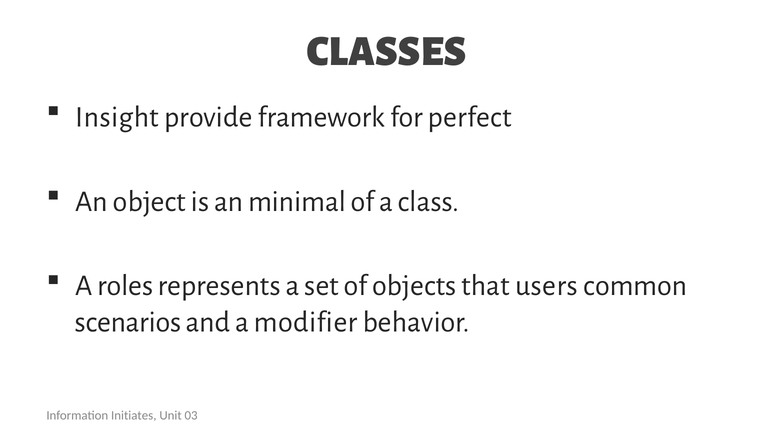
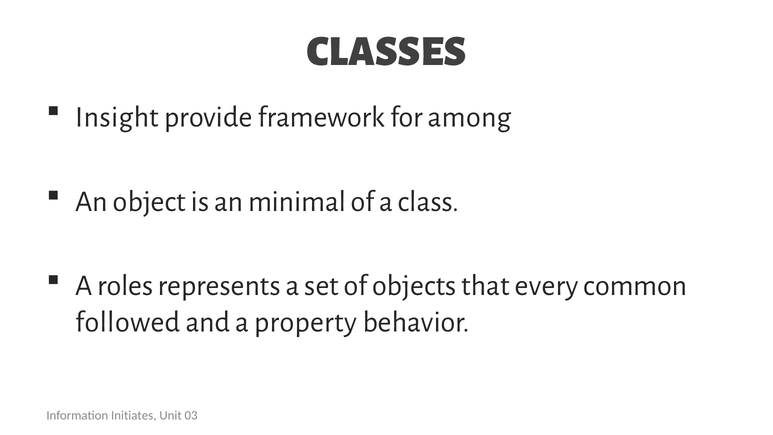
perfect: perfect -> among (470, 117)
users: users -> every (547, 285)
scenarios: scenarios -> followed (128, 321)
modifier: modifier -> property (306, 321)
